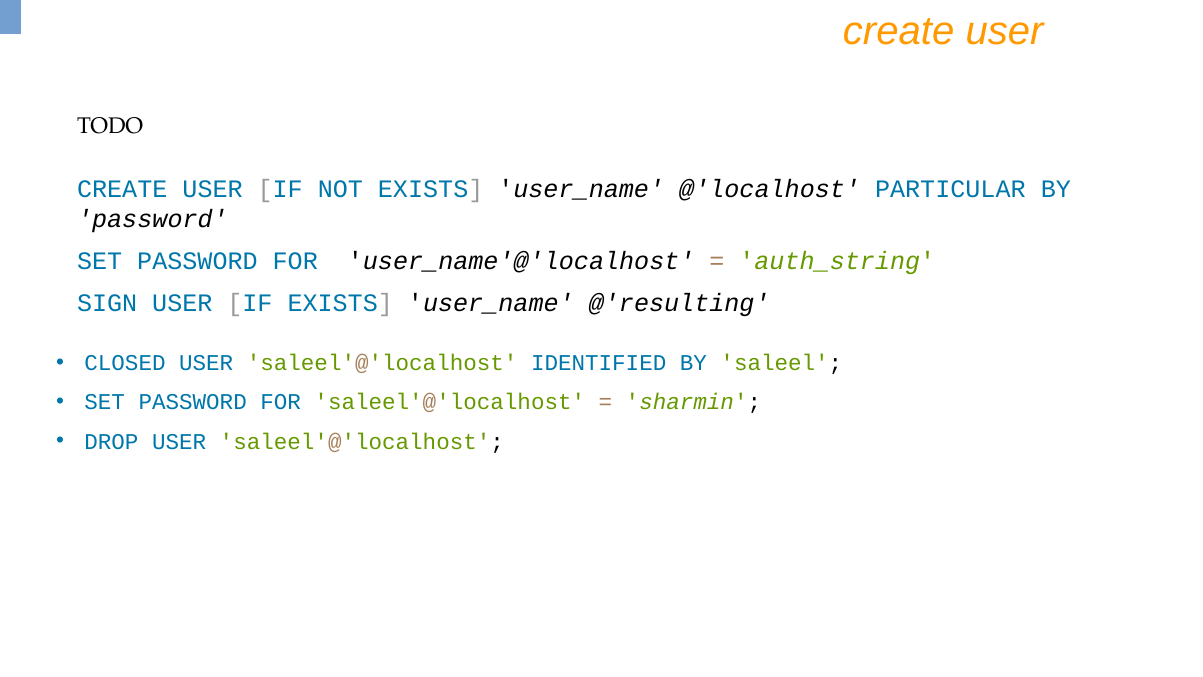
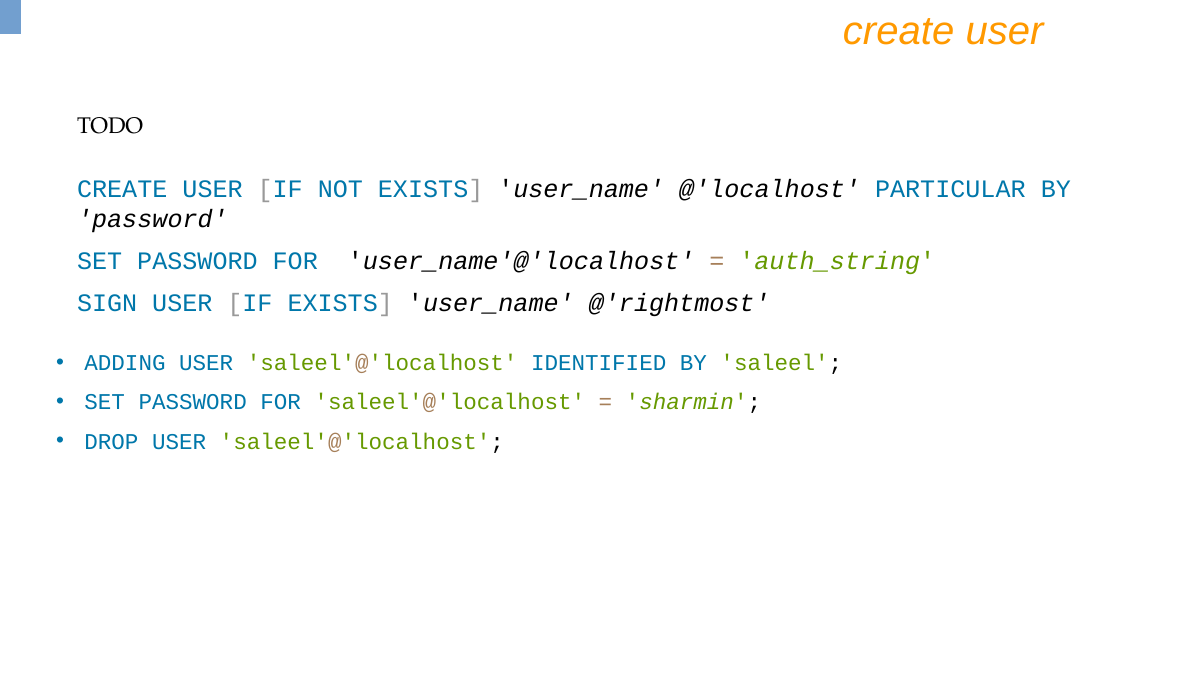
@'resulting: @'resulting -> @'rightmost (679, 303)
CLOSED: CLOSED -> ADDING (125, 363)
